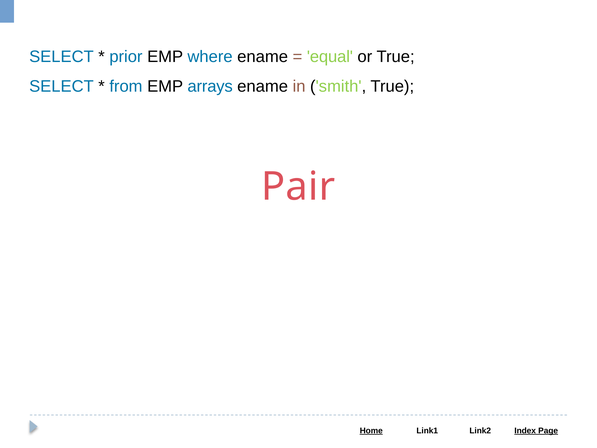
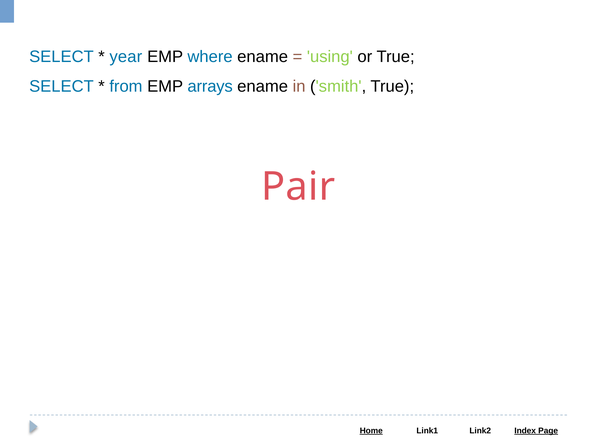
prior: prior -> year (126, 57)
equal: equal -> using (330, 57)
